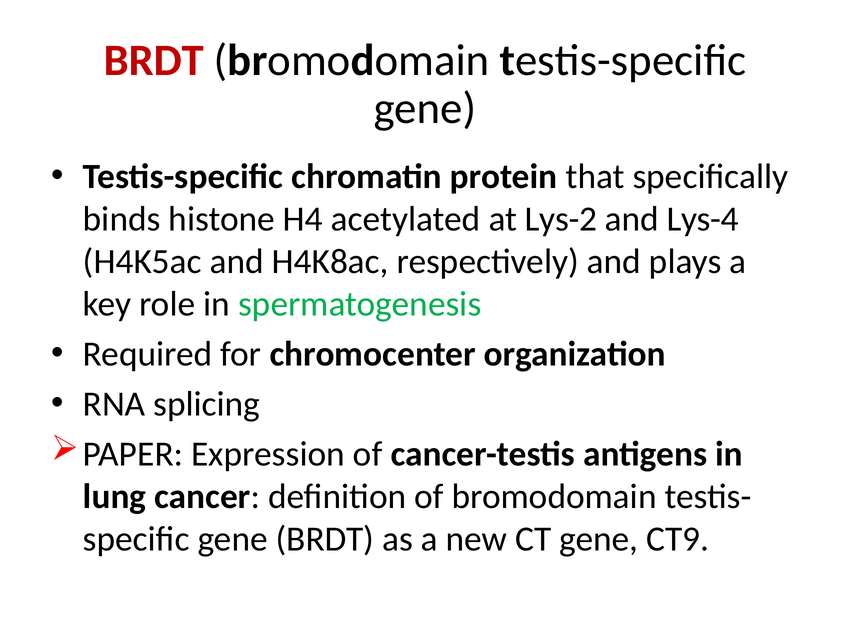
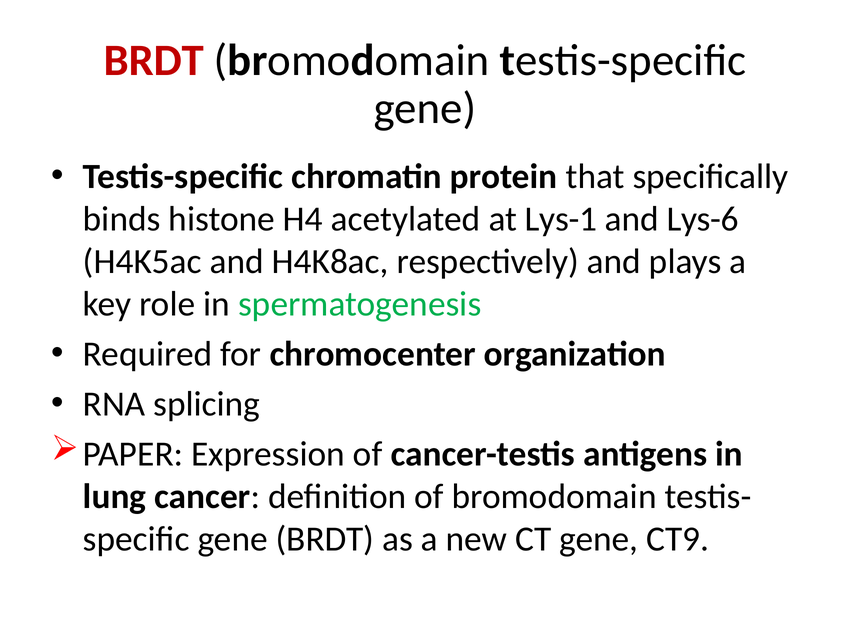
Lys-2: Lys-2 -> Lys-1 (561, 219)
Lys-4: Lys-4 -> Lys-6 (703, 219)
